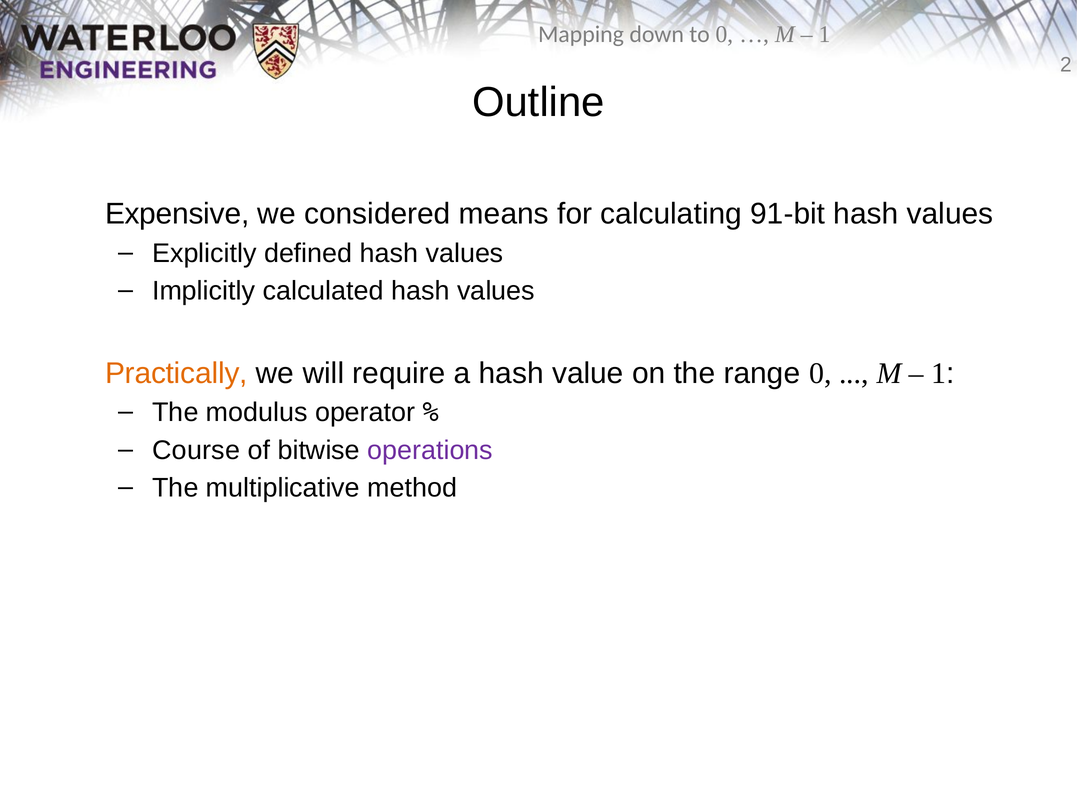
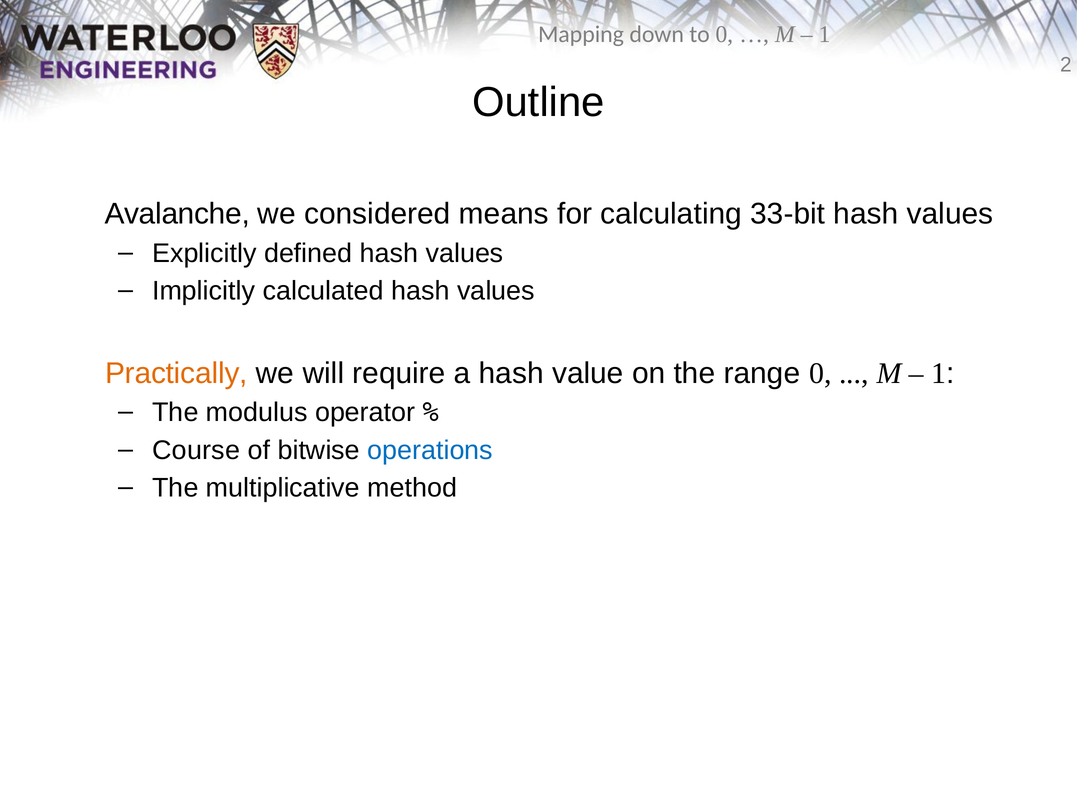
Expensive: Expensive -> Avalanche (177, 214)
91-bit: 91-bit -> 33-bit (788, 214)
operations colour: purple -> blue (430, 450)
